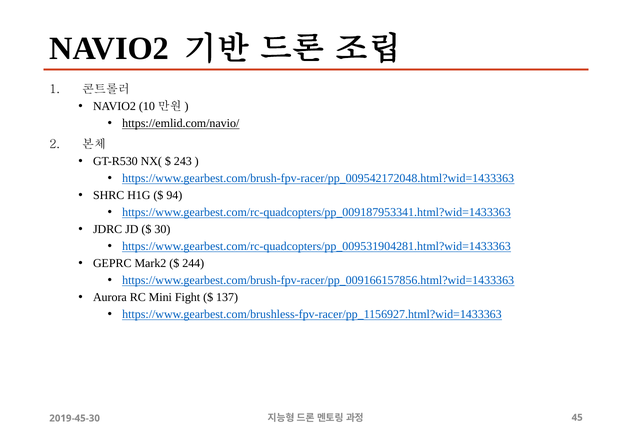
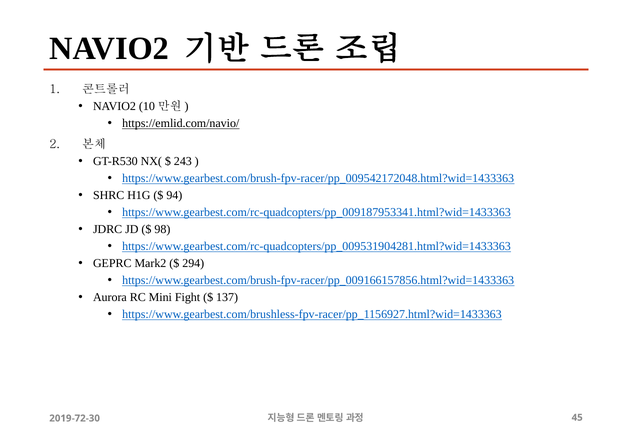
30: 30 -> 98 (162, 229)
244: 244 -> 294 (193, 263)
2019-45-30: 2019-45-30 -> 2019-72-30 (75, 418)
